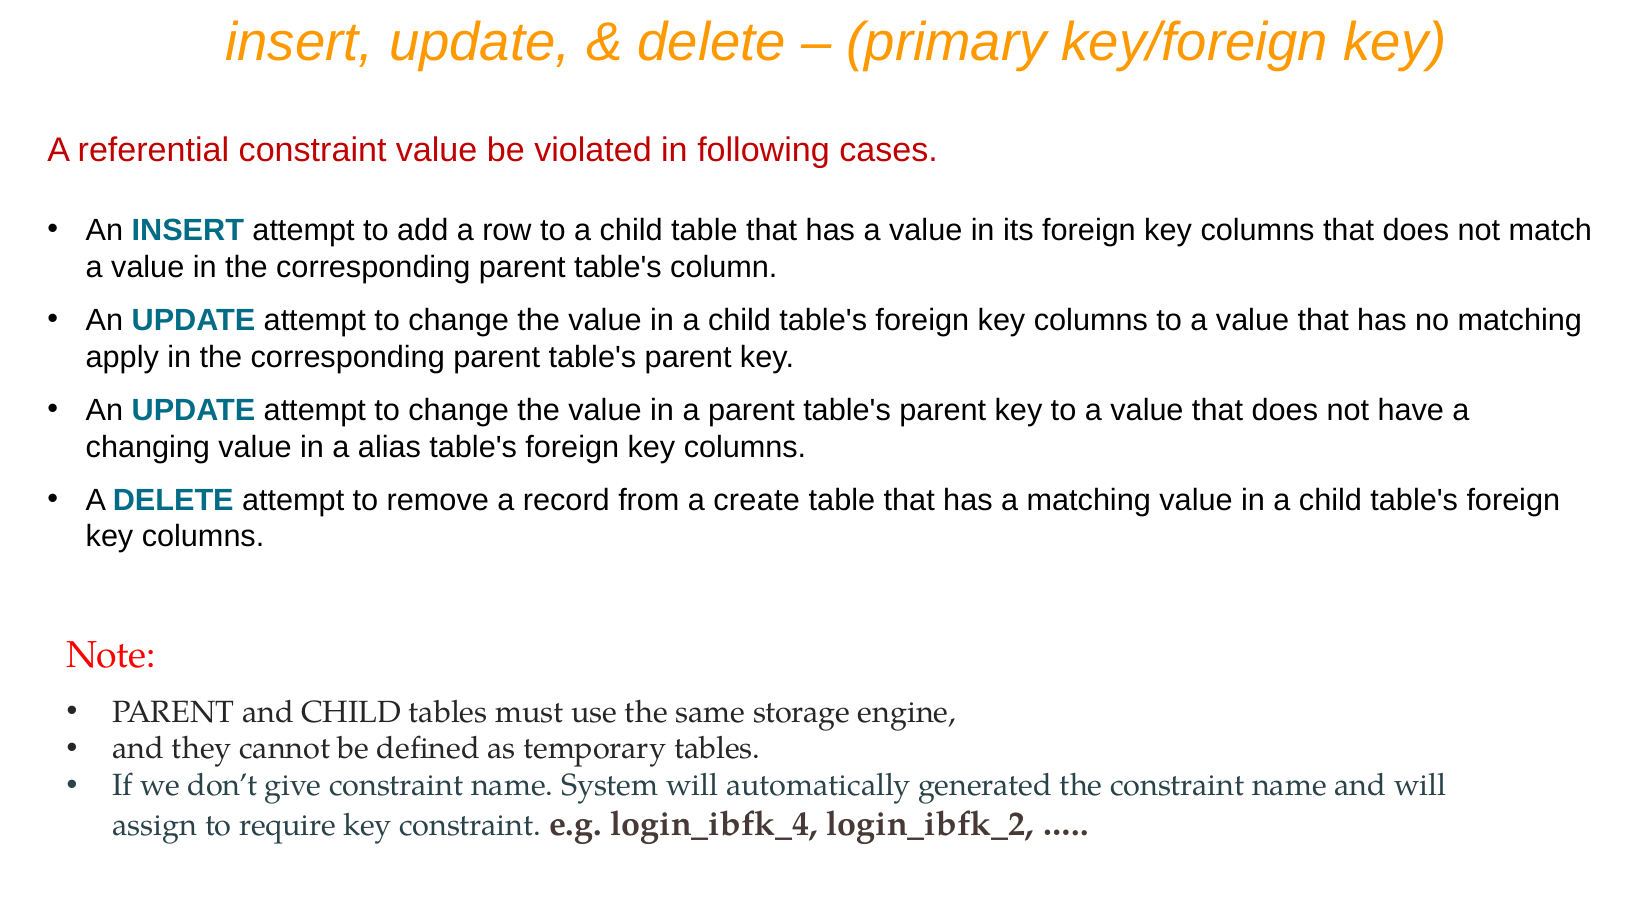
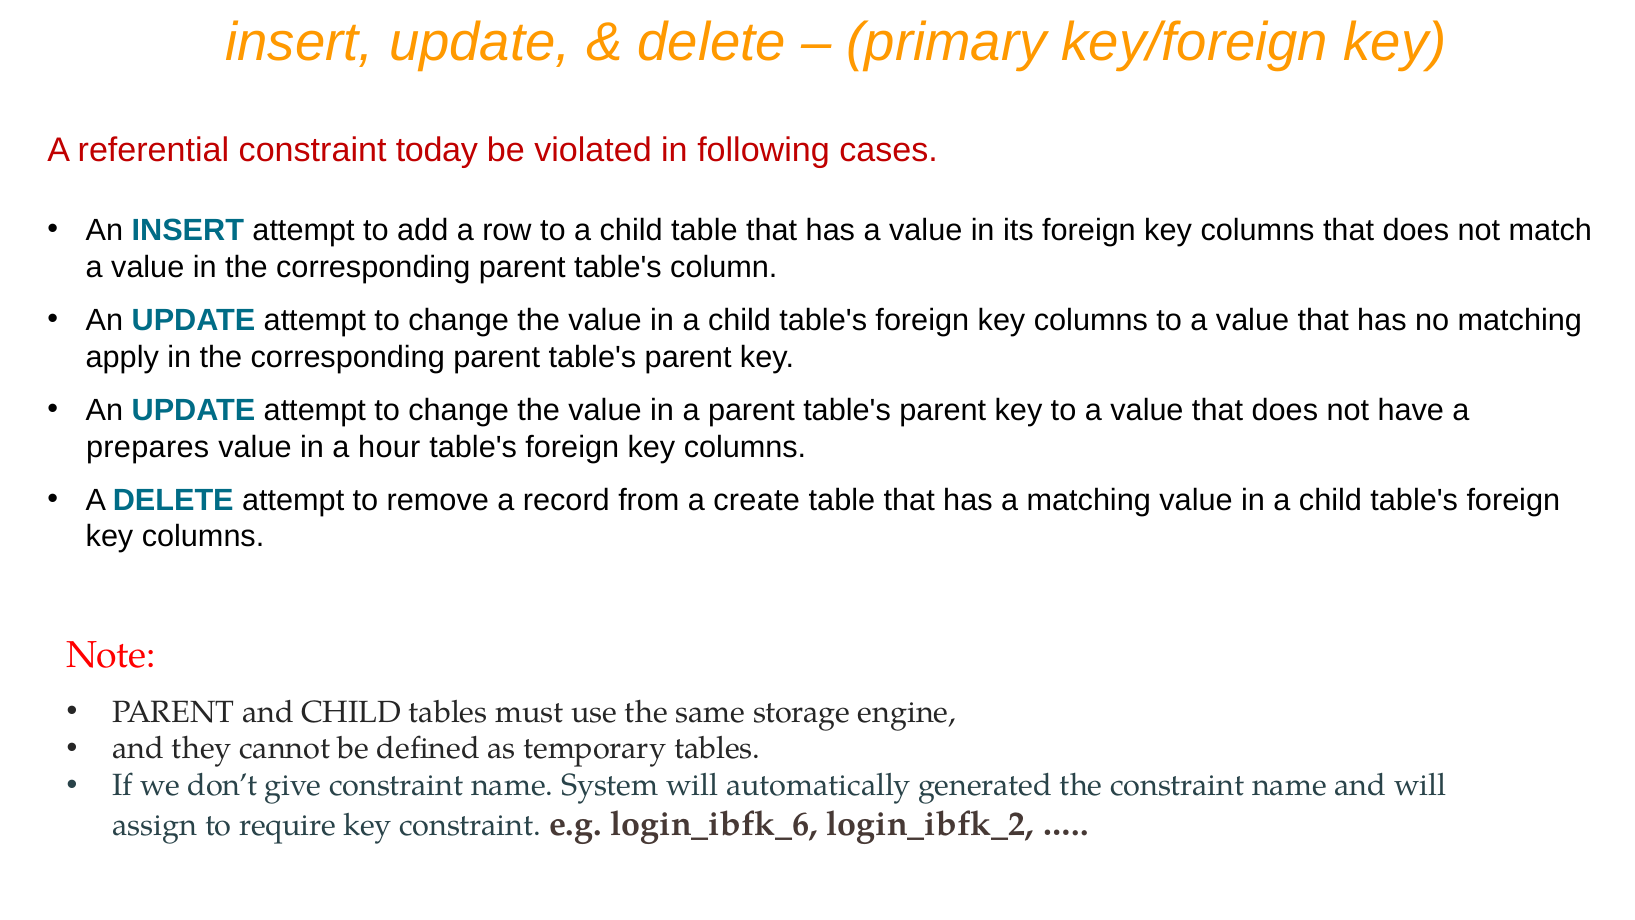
constraint value: value -> today (437, 151)
changing: changing -> prepares (148, 447)
alias: alias -> hour (389, 447)
login_ibfk_4: login_ibfk_4 -> login_ibfk_6 (714, 824)
